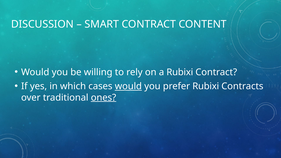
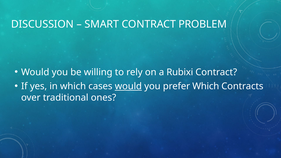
CONTENT: CONTENT -> PROBLEM (203, 24)
prefer Rubixi: Rubixi -> Which (206, 86)
ones underline: present -> none (104, 98)
